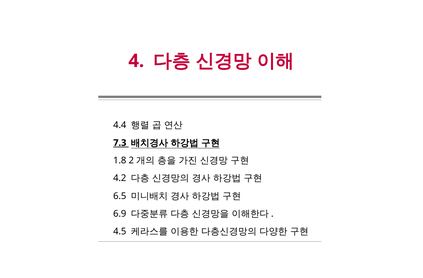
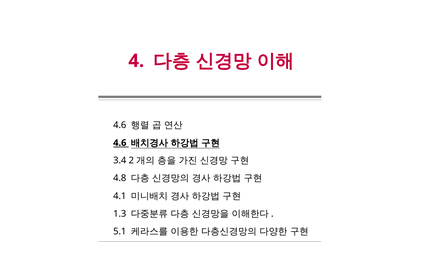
4.4: 4.4 -> 4.6 (120, 125)
7.3: 7.3 -> 4.6 (120, 143)
1.8: 1.8 -> 3.4 (120, 160)
4.2: 4.2 -> 4.8 (120, 178)
6.5: 6.5 -> 4.1 (120, 196)
6.9: 6.9 -> 1.3 (120, 214)
4.5: 4.5 -> 5.1 (120, 231)
